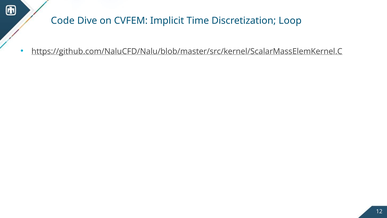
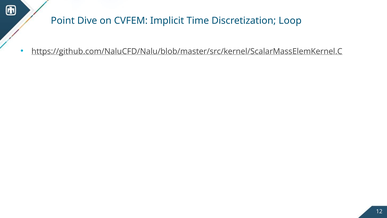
Code: Code -> Point (63, 21)
